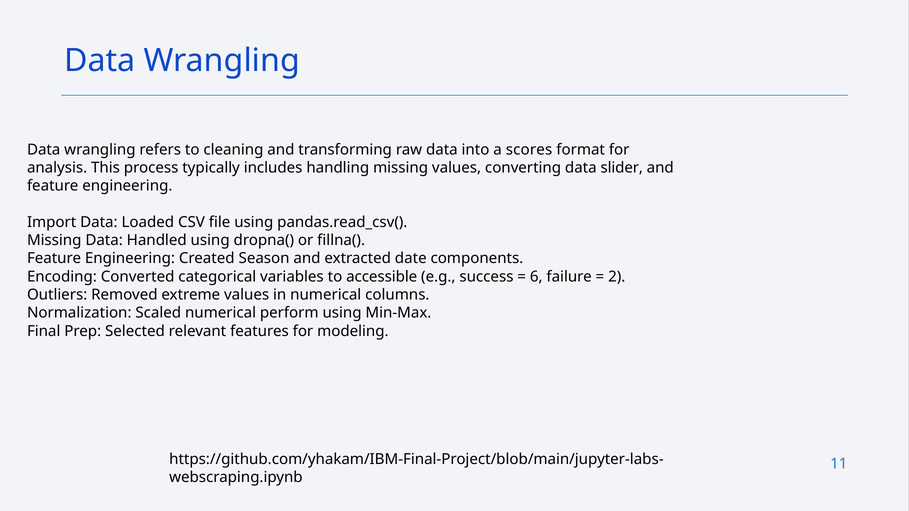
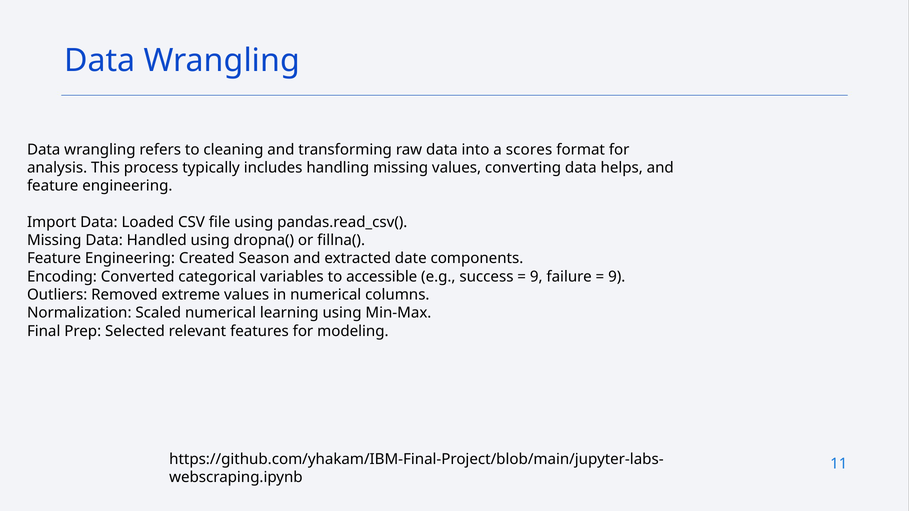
slider: slider -> helps (622, 168)
6: 6 -> 9 (536, 277)
2: 2 -> 9 (617, 277)
perform: perform -> learning (289, 313)
